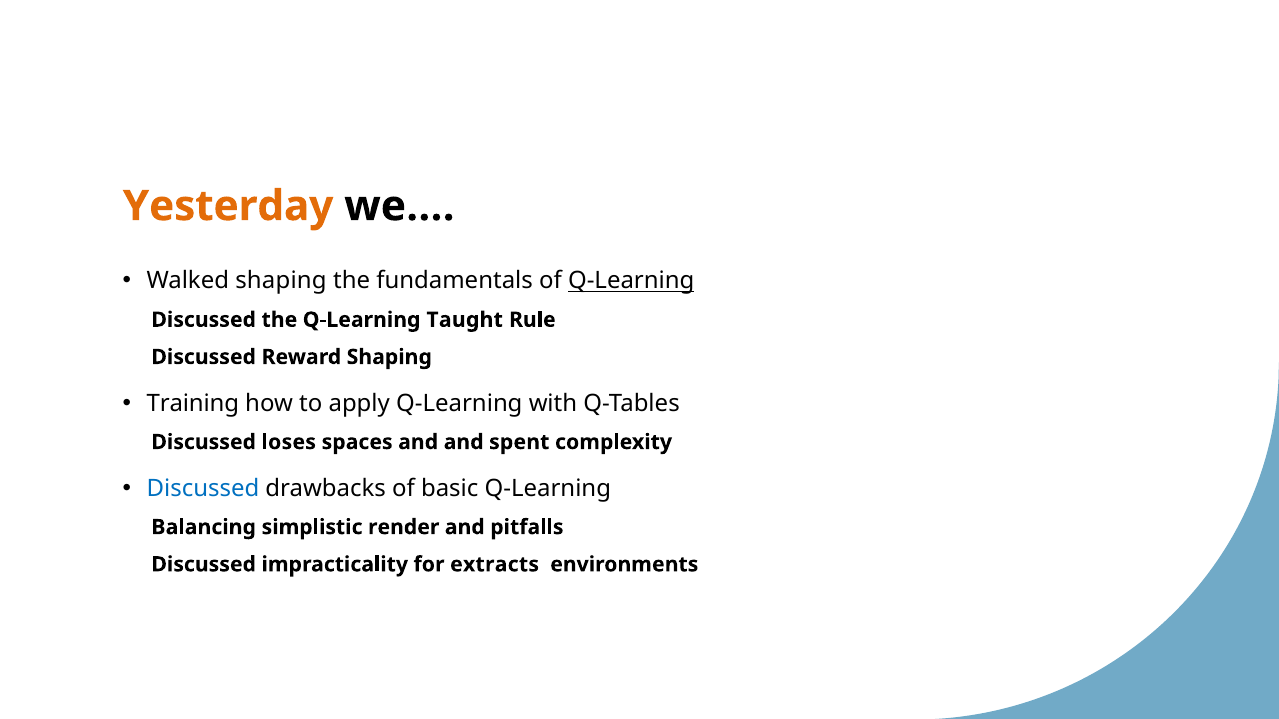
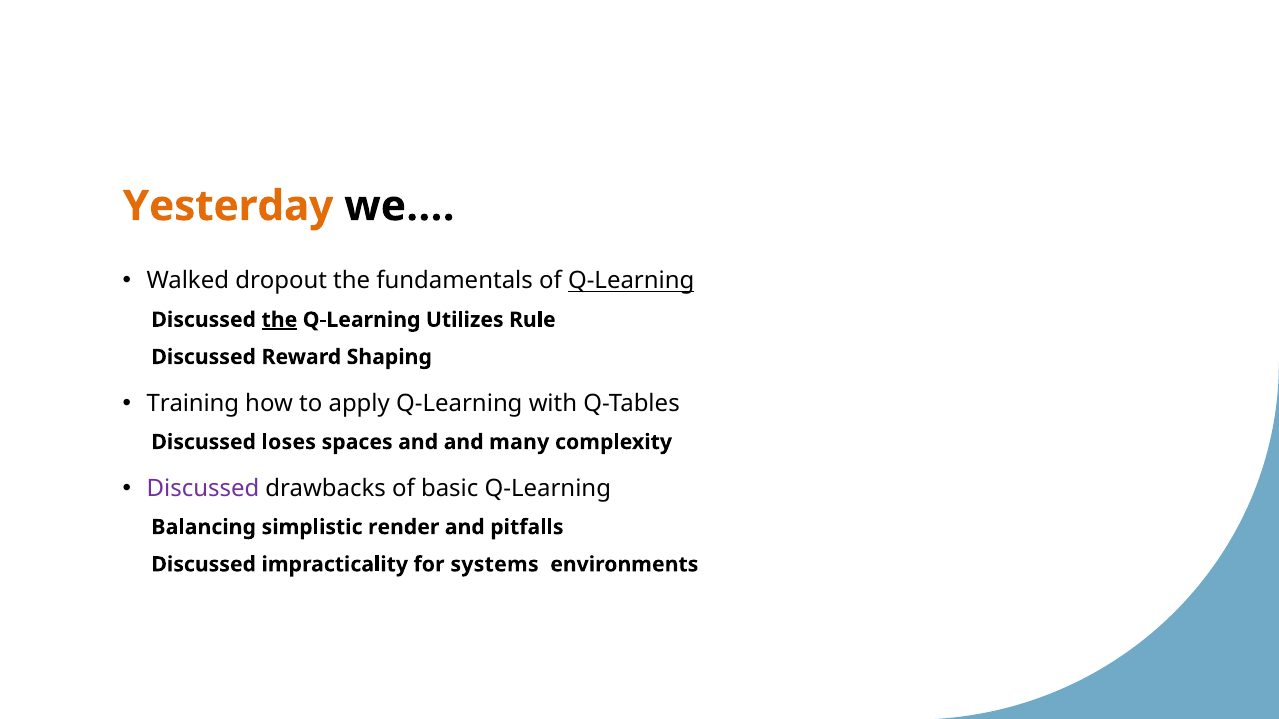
Walked shaping: shaping -> dropout (281, 281)
the underline: none -> present (279, 320)
Taught: Taught -> Utilizes (465, 320)
spent: spent -> many (519, 442)
Discussed colour: blue -> purple (203, 489)
extracts: extracts -> systems (495, 565)
